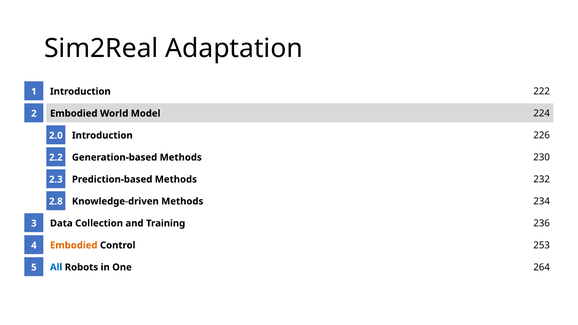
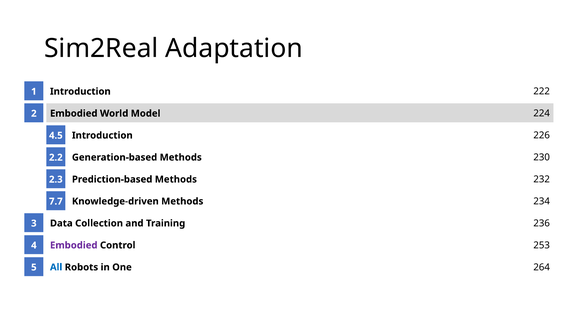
2.0: 2.0 -> 4.5 (56, 136)
2.8: 2.8 -> 7.7 (56, 201)
Embodied colour: orange -> purple (74, 245)
